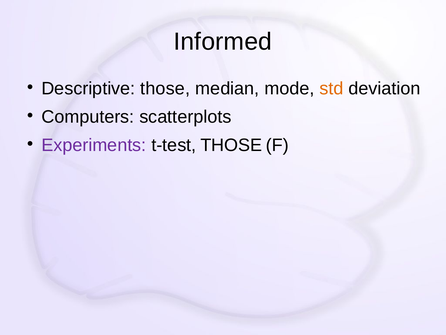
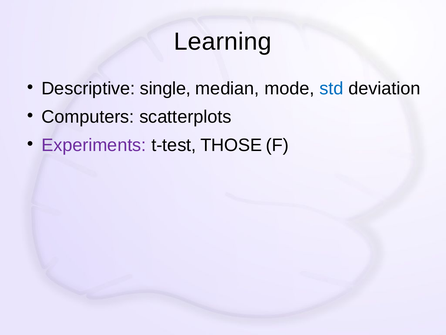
Informed: Informed -> Learning (223, 41)
Descriptive those: those -> single (165, 89)
std colour: orange -> blue (331, 89)
